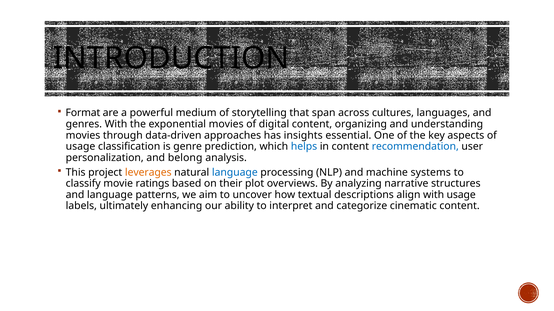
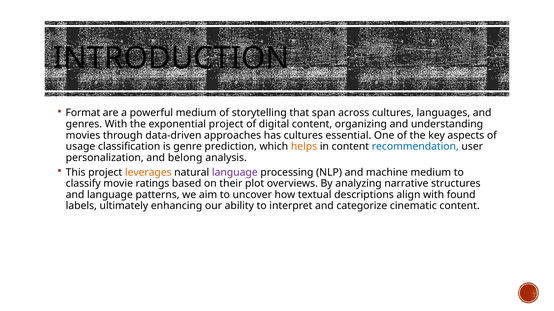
exponential movies: movies -> project (226, 124)
has insights: insights -> cultures (303, 136)
helps colour: blue -> orange (304, 147)
language colour: blue -> purple (235, 173)
machine systems: systems -> medium (431, 173)
with usage: usage -> found (461, 195)
